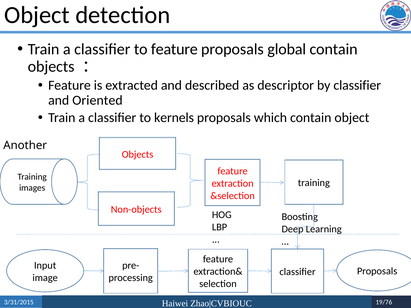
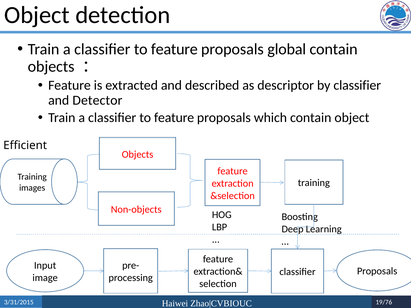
Oriented: Oriented -> Detector (97, 100)
kernels: kernels -> feature (174, 118)
Another: Another -> Efficient (25, 145)
